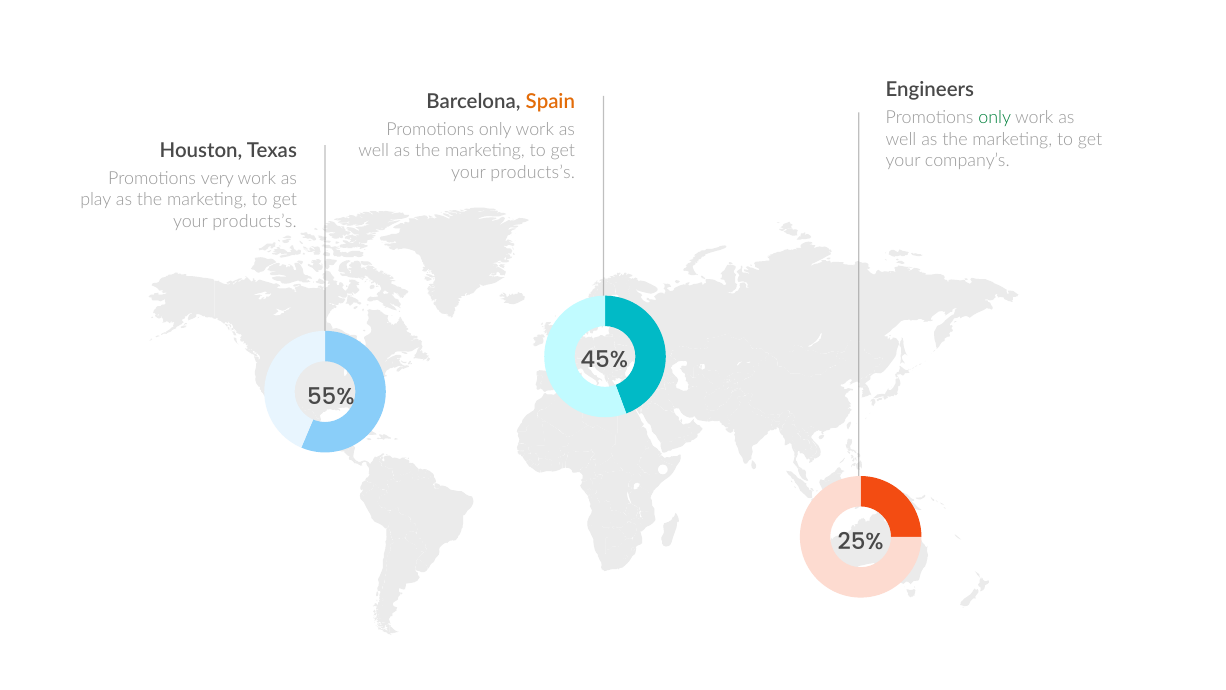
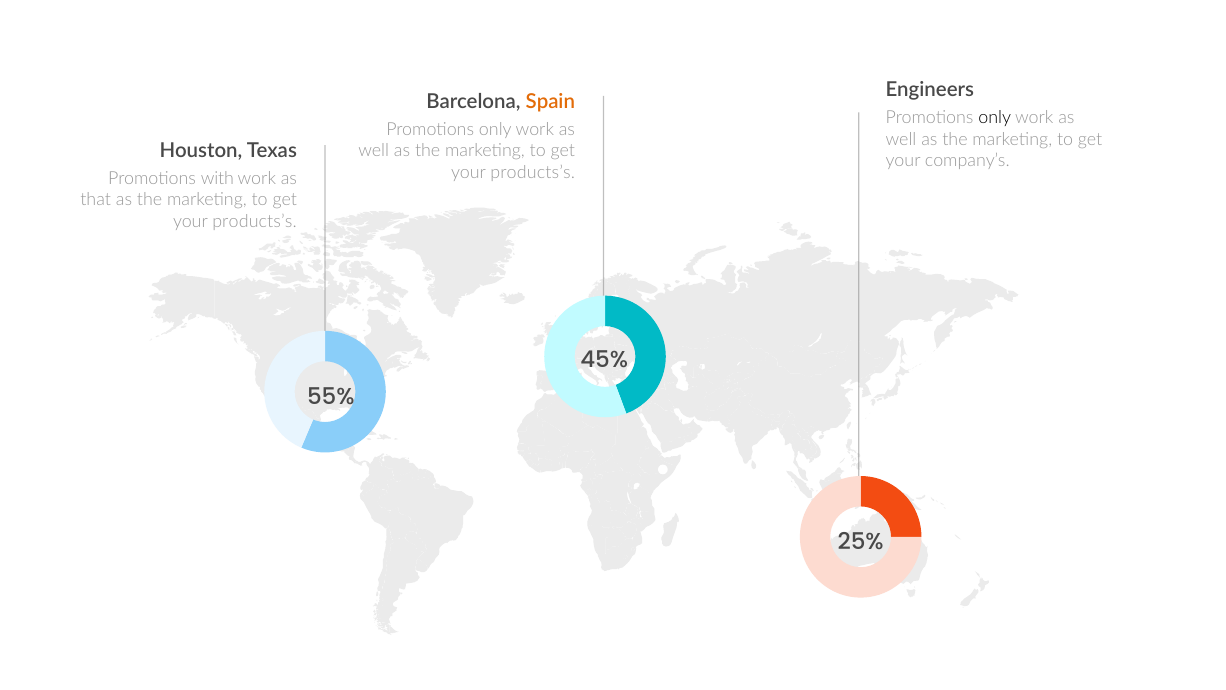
only colour: green -> black (995, 118)
very: very -> with (217, 178)
play: play -> that (96, 200)
